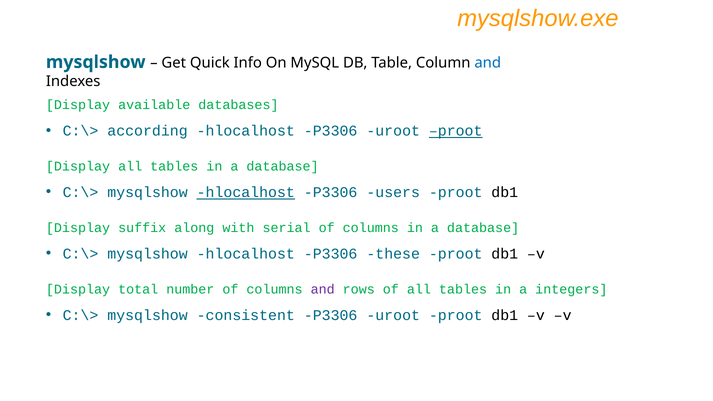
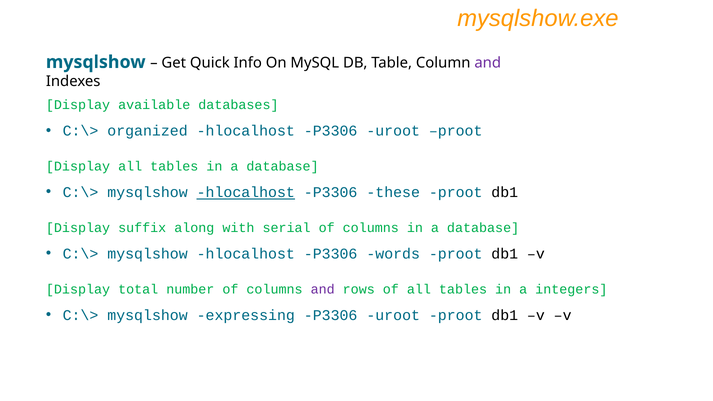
and colour: blue -> purple (488, 63)
according: according -> organized (148, 131)
proot underline: present -> none (456, 131)
users: users -> these (393, 192)
these: these -> words (393, 254)
consistent: consistent -> expressing (246, 315)
